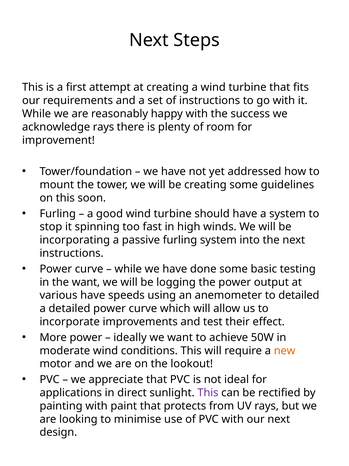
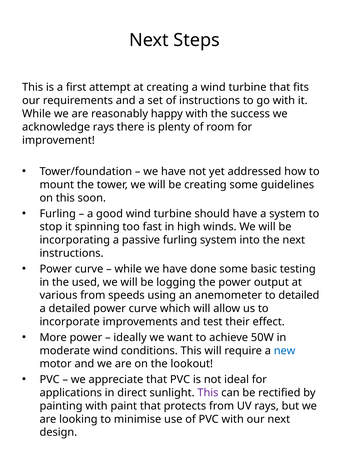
the want: want -> used (86, 282)
various have: have -> from (93, 295)
new colour: orange -> blue (285, 350)
